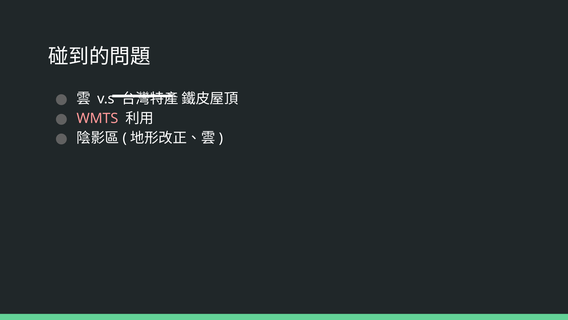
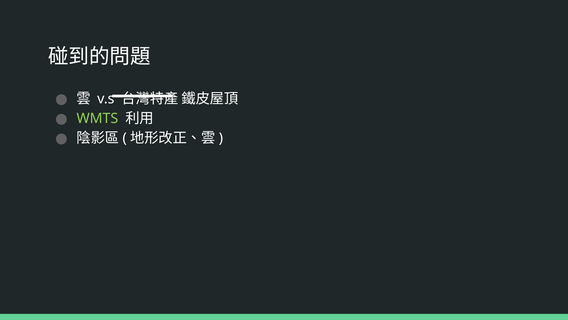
WMTS colour: pink -> light green (97, 118)
